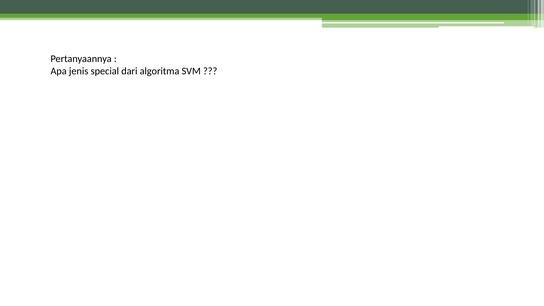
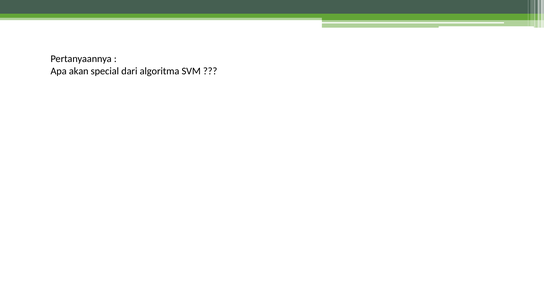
jenis: jenis -> akan (79, 71)
